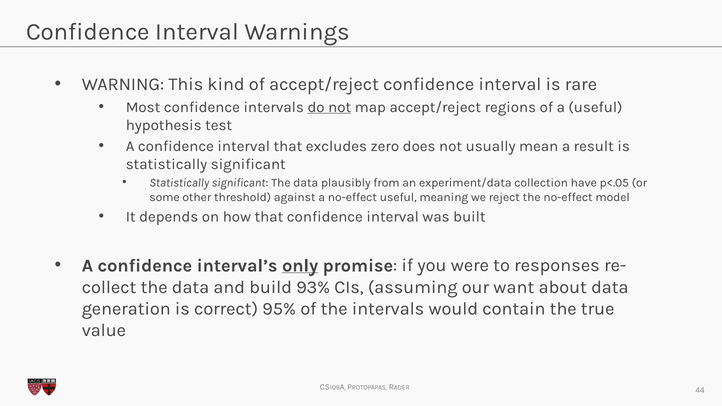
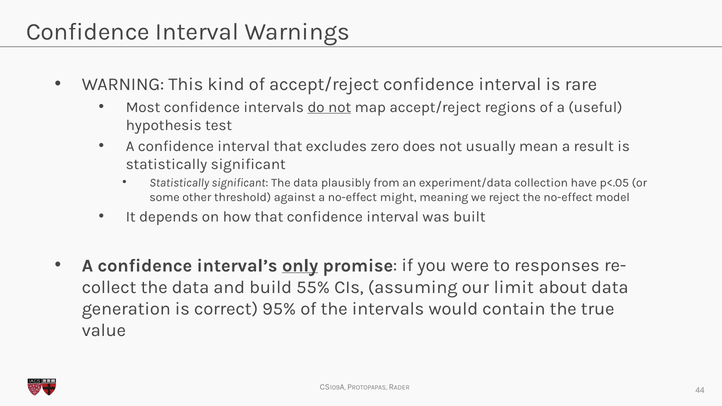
no-effect useful: useful -> might (398, 197)
93%: 93% -> 55% (313, 287)
want: want -> limit (514, 287)
